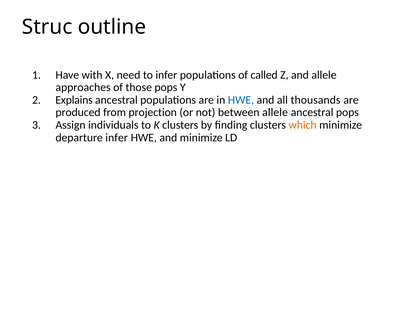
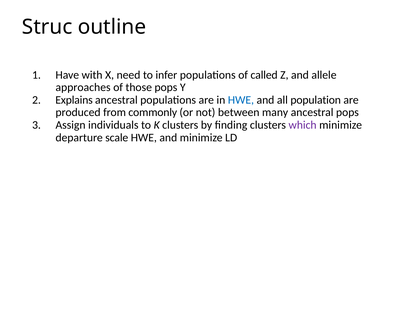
thousands: thousands -> population (316, 100)
projection: projection -> commonly (153, 112)
between allele: allele -> many (275, 112)
which colour: orange -> purple (303, 125)
departure infer: infer -> scale (117, 137)
